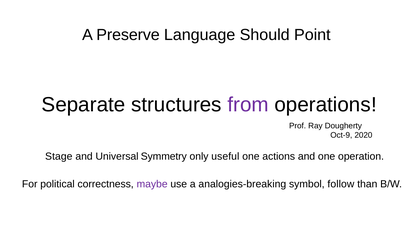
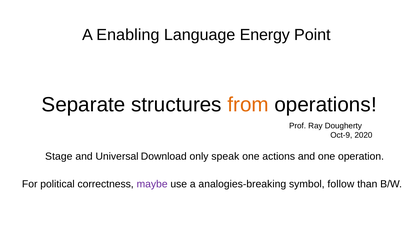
Preserve: Preserve -> Enabling (128, 35)
Should: Should -> Energy (265, 35)
from colour: purple -> orange (248, 105)
Symmetry: Symmetry -> Download (164, 157)
useful: useful -> speak (225, 157)
